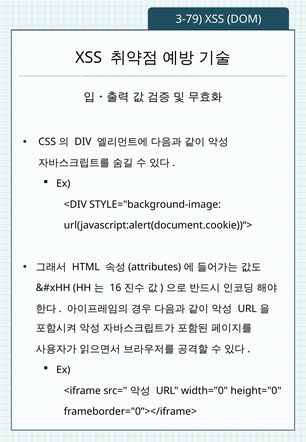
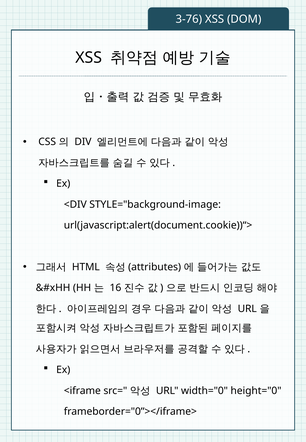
3-79: 3-79 -> 3-76 (189, 19)
